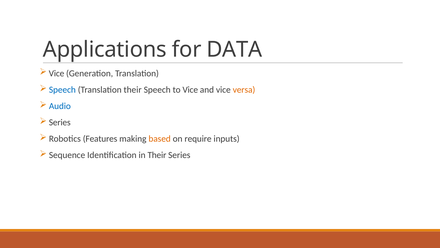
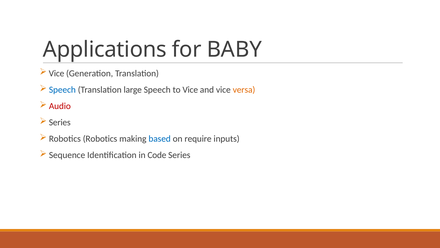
DATA: DATA -> BABY (234, 49)
Translation their: their -> large (133, 89)
Audio colour: blue -> red (60, 106)
Robotics Features: Features -> Robotics (100, 138)
based colour: orange -> blue (160, 138)
in Their: Their -> Code (157, 155)
